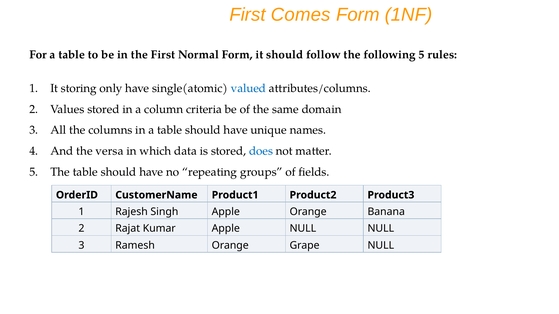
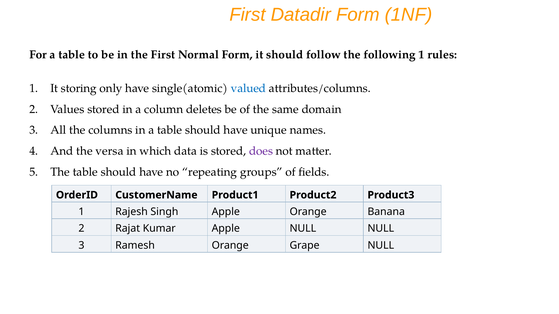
Comes: Comes -> Datadir (301, 15)
following 5: 5 -> 1 (422, 55)
criteria: criteria -> deletes (204, 109)
does colour: blue -> purple (261, 151)
